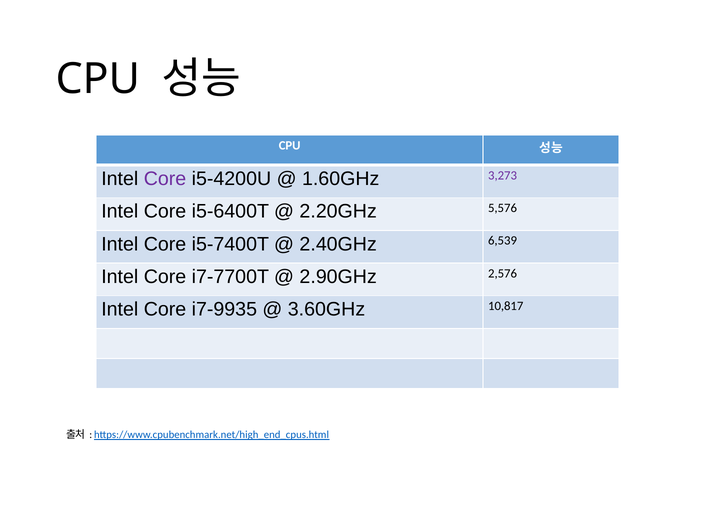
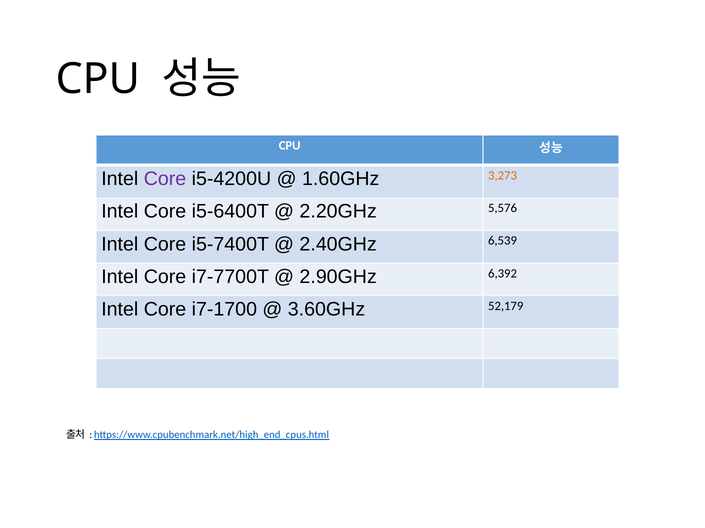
3,273 colour: purple -> orange (503, 176)
2,576: 2,576 -> 6,392 (503, 274)
i7-9935: i7-9935 -> i7-1700 (224, 310)
10,817: 10,817 -> 52,179 (506, 307)
